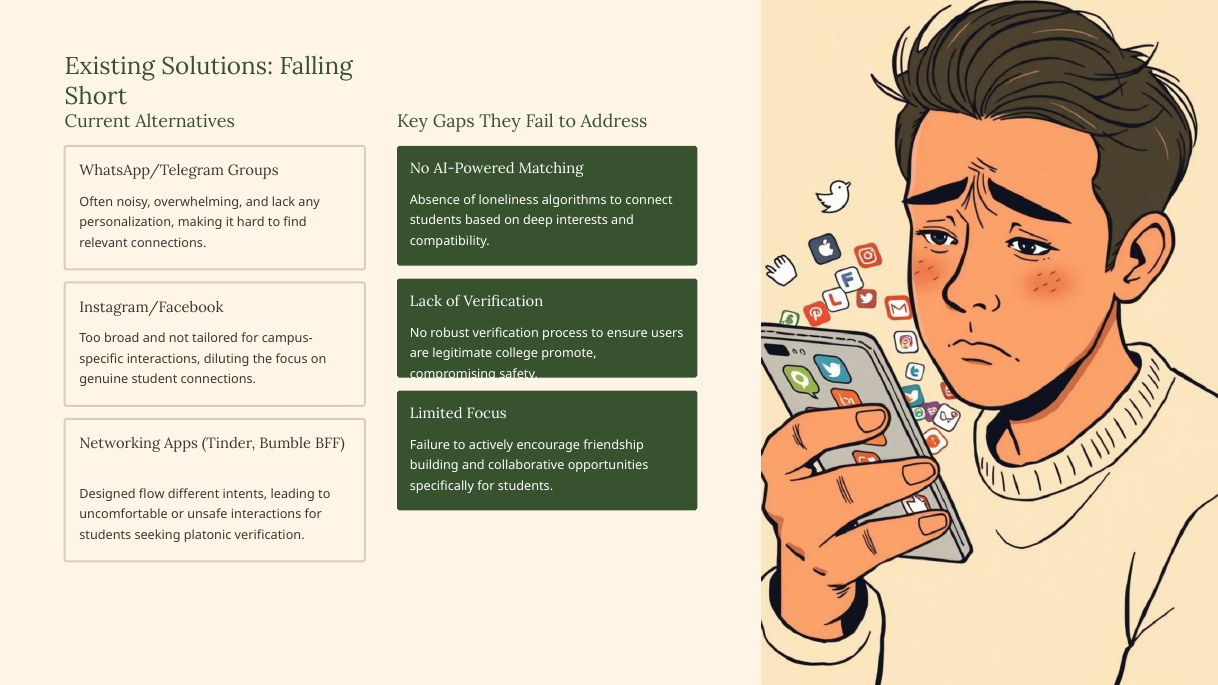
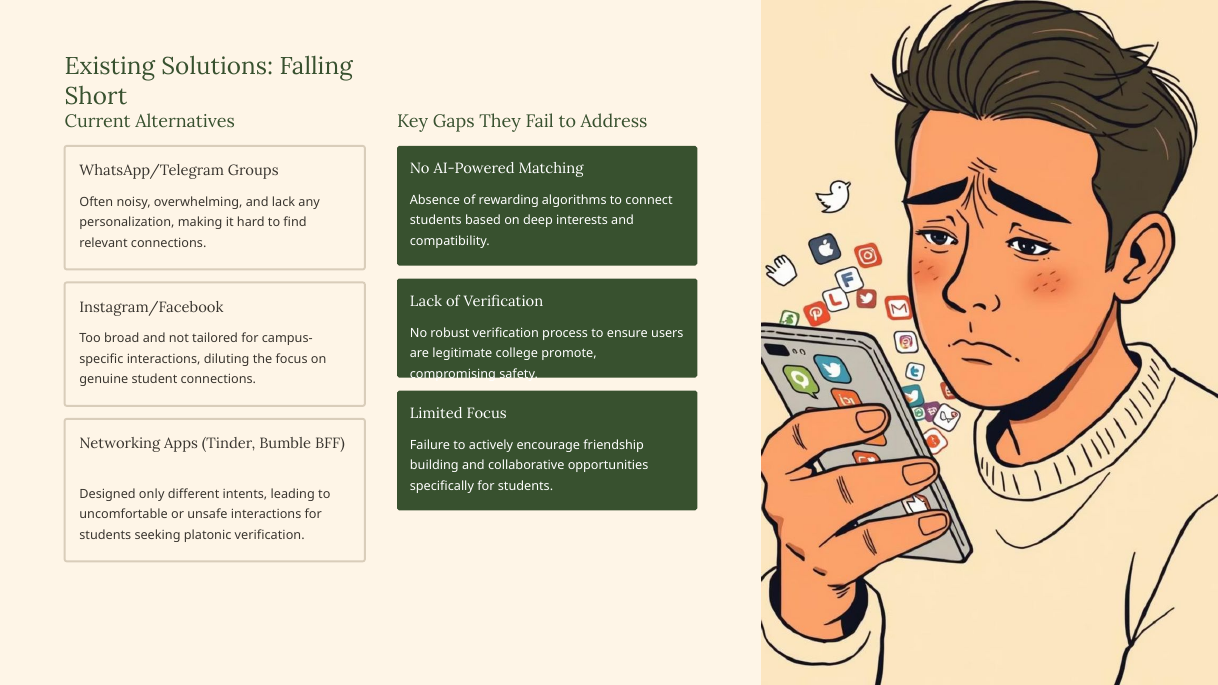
loneliness: loneliness -> rewarding (509, 200)
flow: flow -> only (152, 494)
